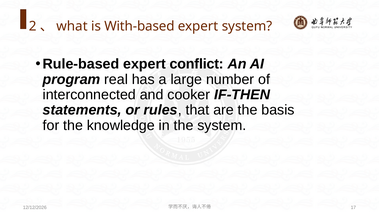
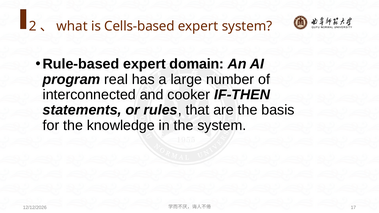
With-based: With-based -> Cells-based (139, 26)
conflict: conflict -> domain (197, 64)
